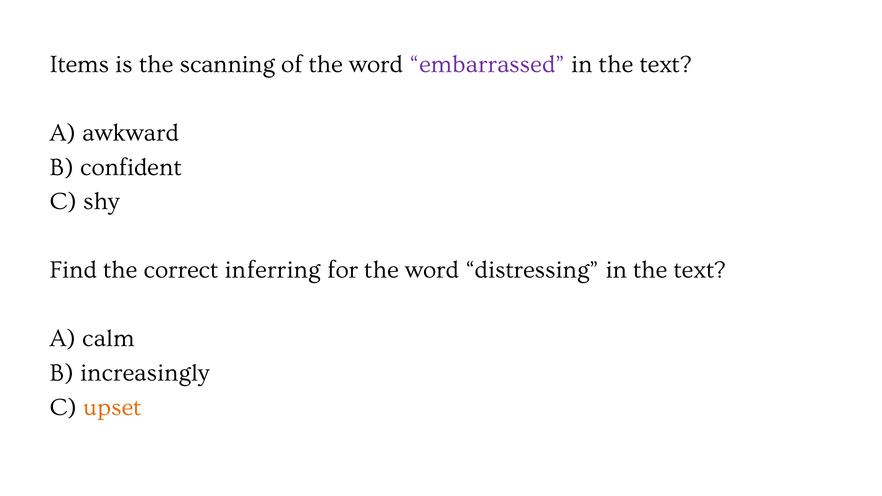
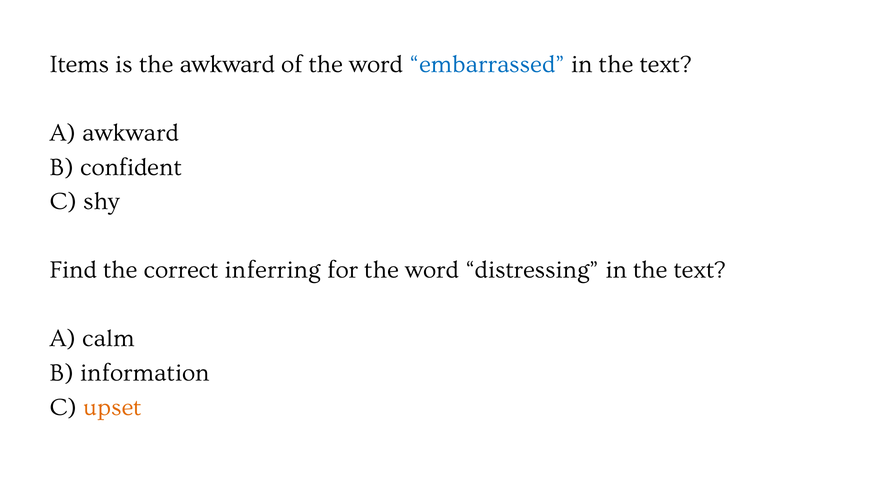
the scanning: scanning -> awkward (227, 64)
embarrassed colour: purple -> blue (487, 64)
increasingly: increasingly -> information (145, 373)
